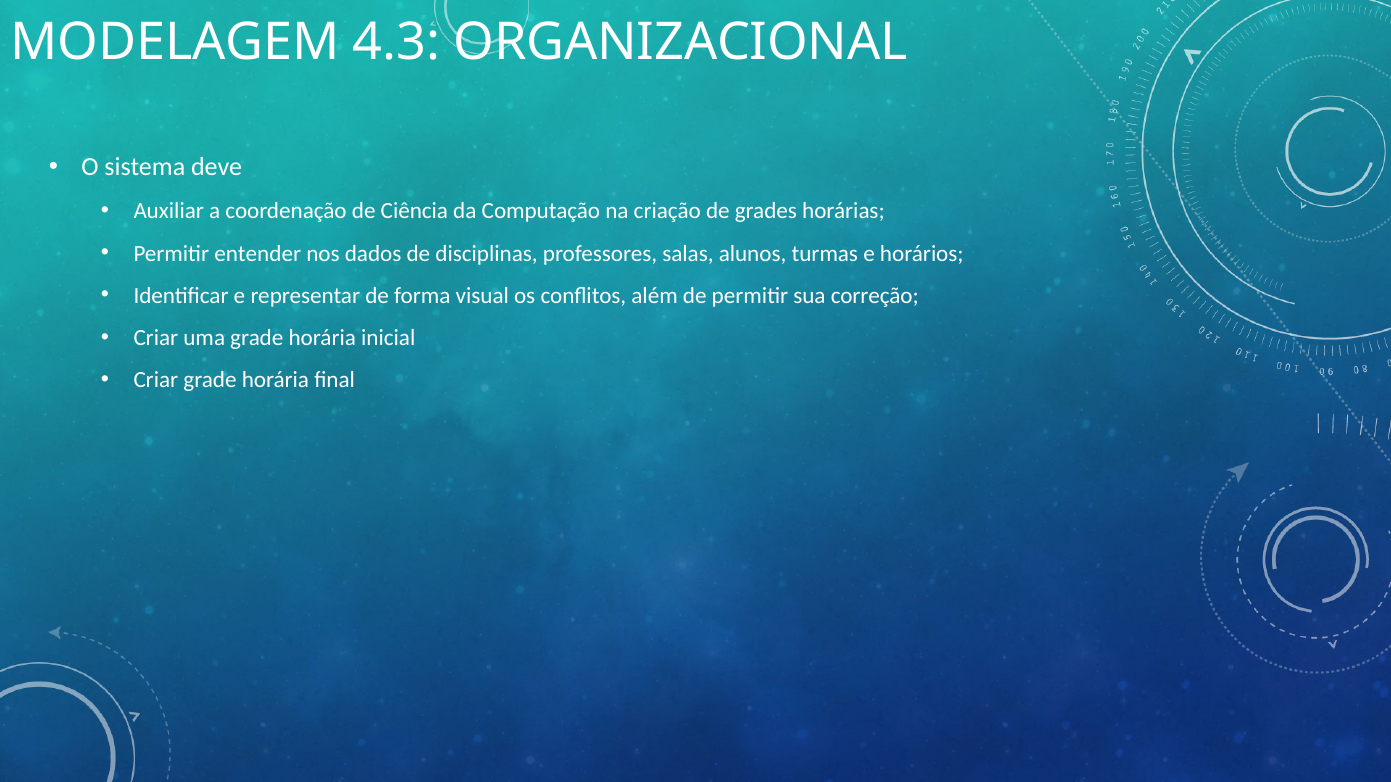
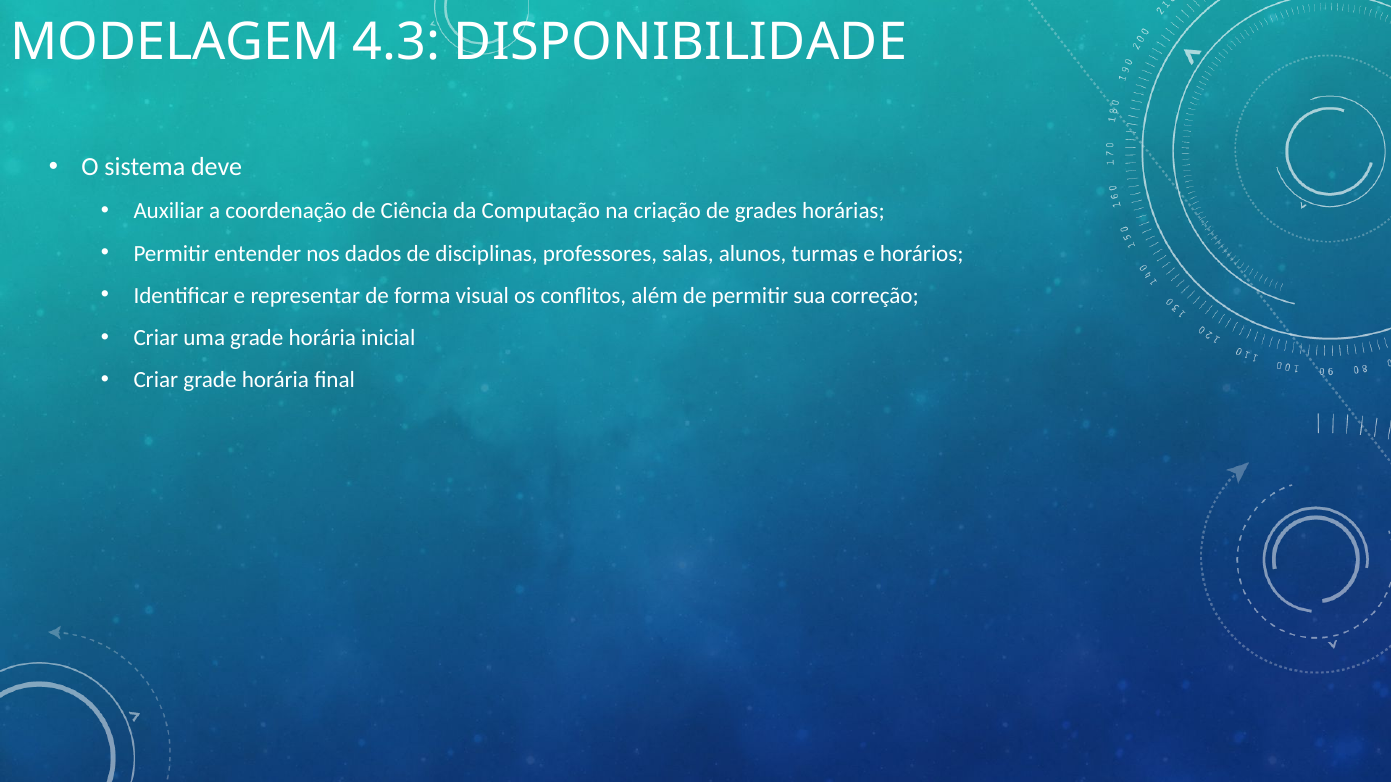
ORGANIZACIONAL: ORGANIZACIONAL -> DISPONIBILIDADE (681, 42)
